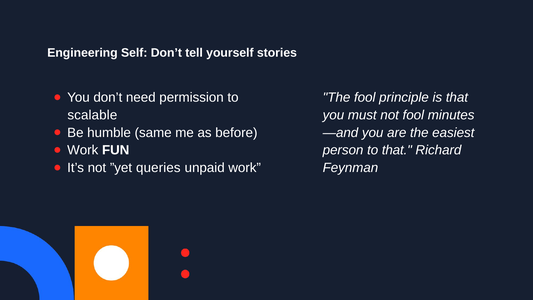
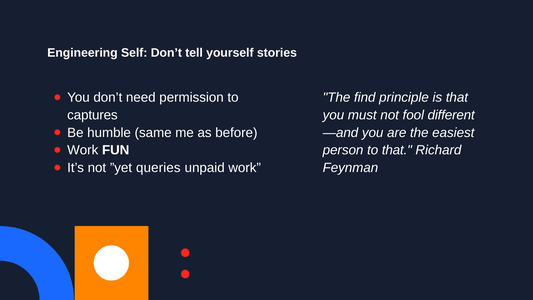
The fool: fool -> find (365, 97)
scalable: scalable -> captures (92, 115)
minutes: minutes -> different (451, 115)
